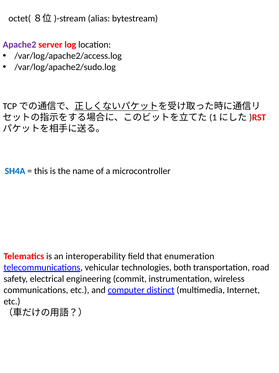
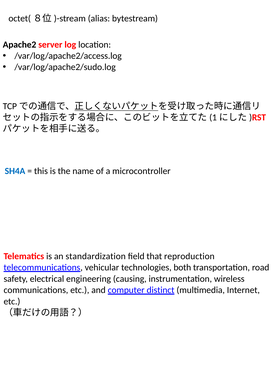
Apache2 colour: purple -> black (20, 45)
interoperability: interoperability -> standardization (96, 256)
enumeration: enumeration -> reproduction (189, 256)
commit: commit -> causing (130, 278)
